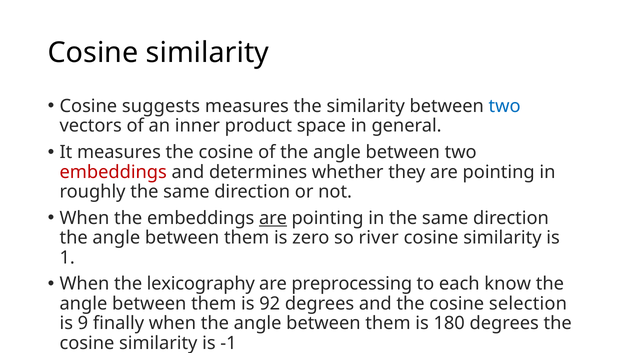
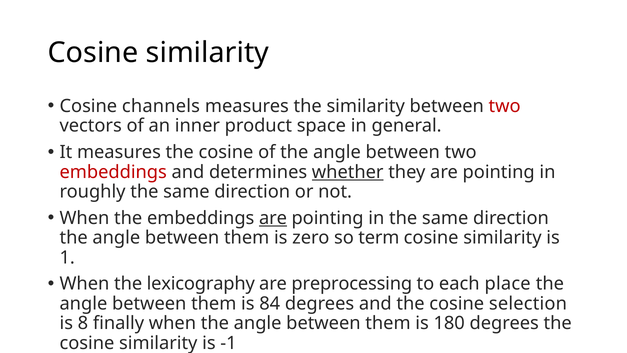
suggests: suggests -> channels (161, 106)
two colour: blue -> red (505, 106)
whether underline: none -> present (348, 172)
river: river -> term (379, 238)
know: know -> place (508, 284)
92: 92 -> 84 (270, 303)
9: 9 -> 8 (83, 323)
